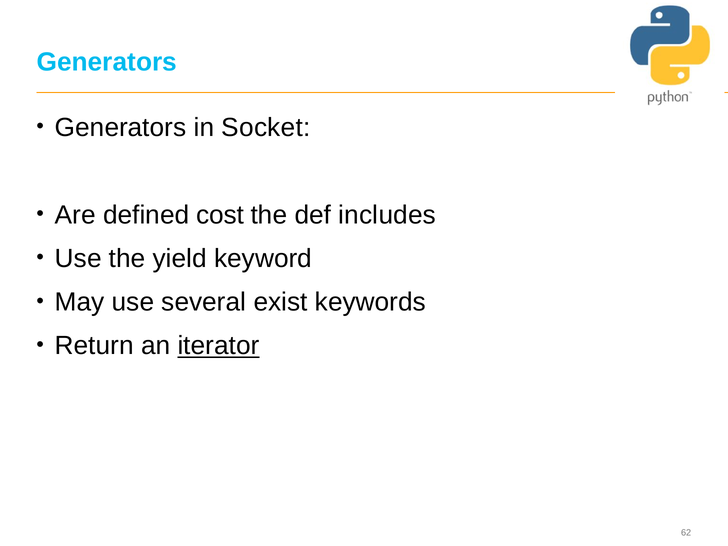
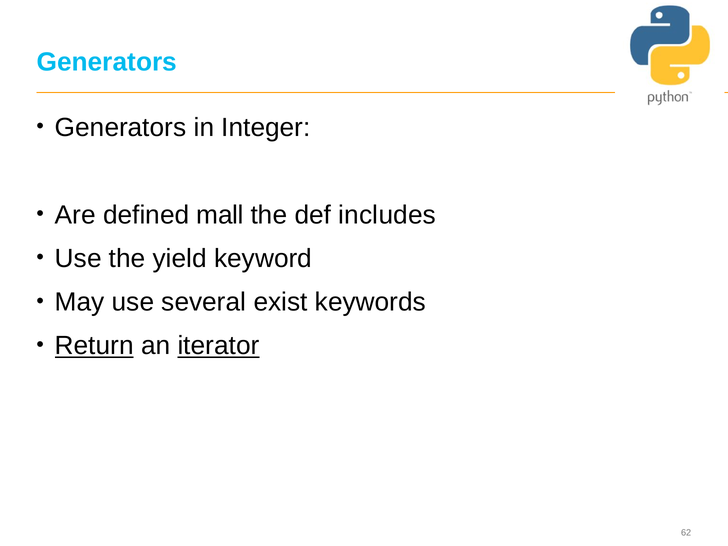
Socket: Socket -> Integer (266, 128)
cost: cost -> mall (220, 215)
Return underline: none -> present (94, 346)
